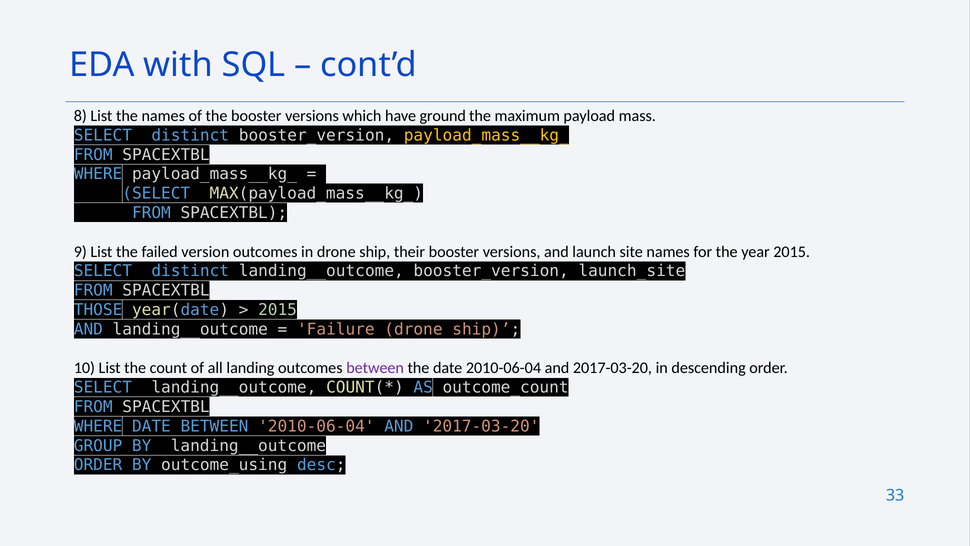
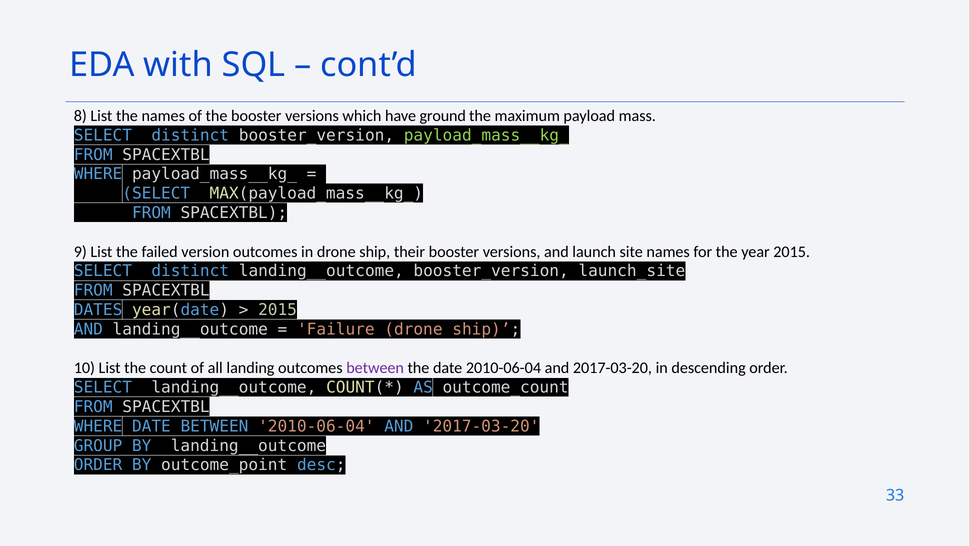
payload_mass__kg_ colour: yellow -> light green (486, 135)
THOSE: THOSE -> DATES (98, 310)
outcome_using: outcome_using -> outcome_point (224, 465)
